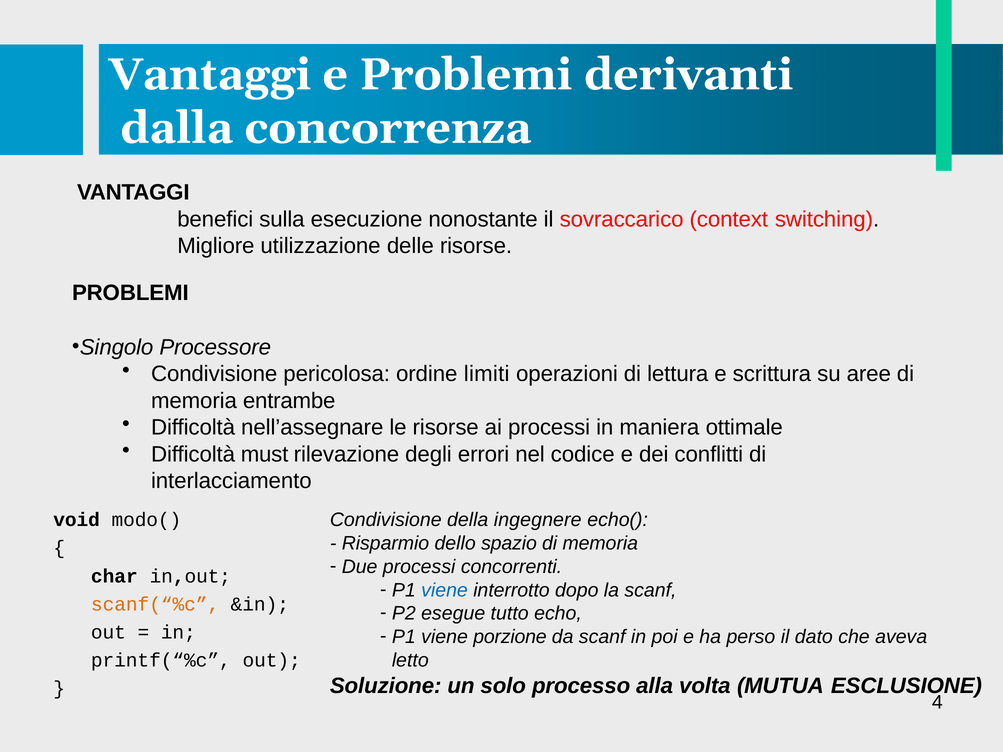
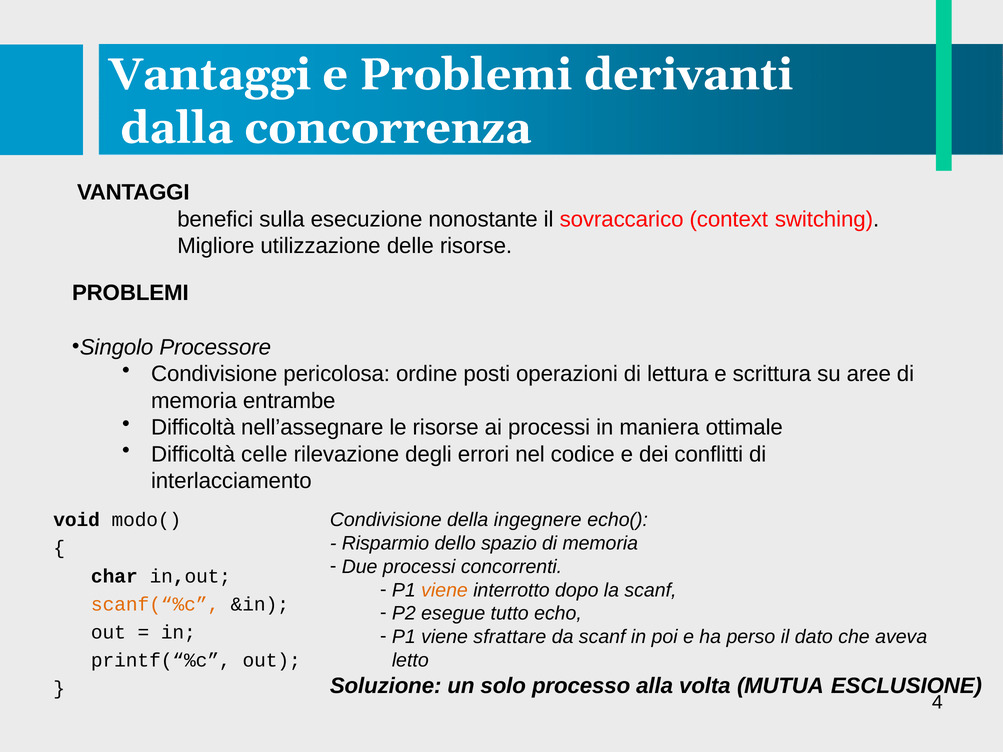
limiti: limiti -> posti (487, 374)
must: must -> celle (264, 454)
viene colour: blue -> orange (444, 590)
porzione: porzione -> sfrattare (510, 637)
